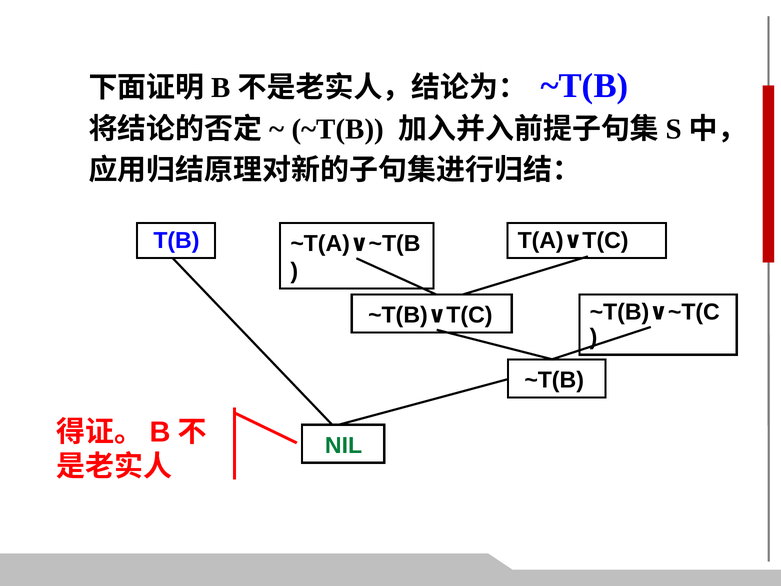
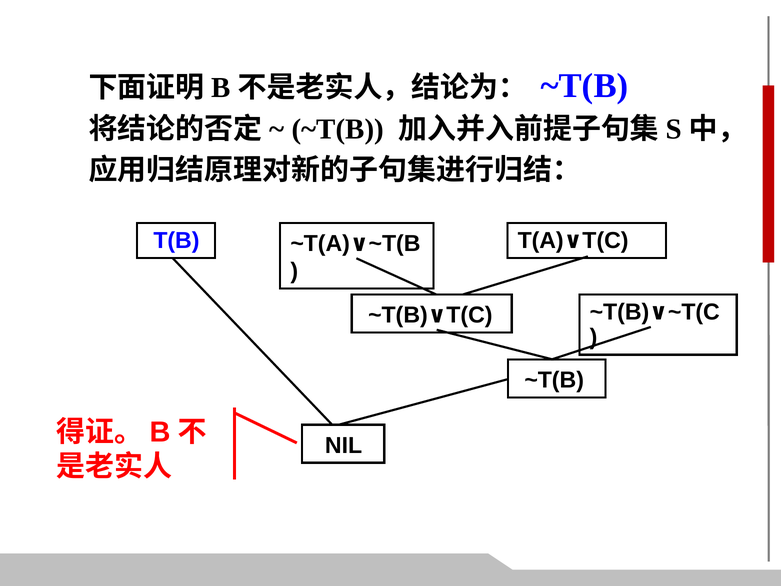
NIL colour: green -> black (344, 445)
